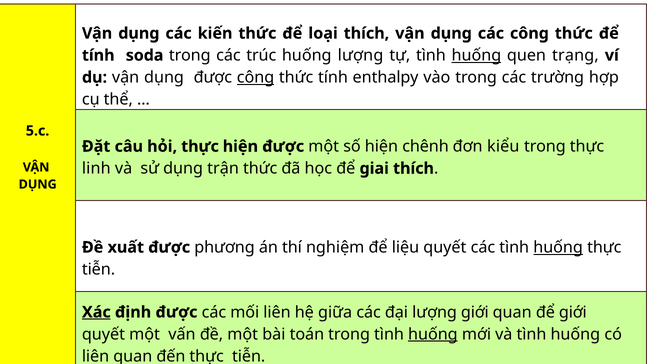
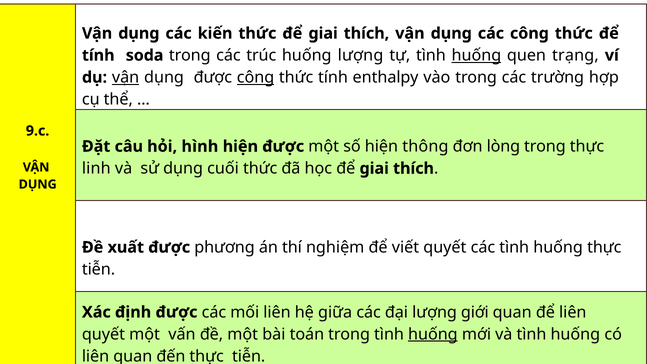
thức để loại: loại -> giai (323, 33)
vận underline: none -> present (126, 77)
5.c: 5.c -> 9.c (38, 131)
hỏi thực: thực -> hình (200, 146)
chênh: chênh -> thông (425, 146)
kiểu: kiểu -> lòng (503, 146)
trận: trận -> cuối (223, 168)
liệu: liệu -> viết (405, 247)
huống underline: present -> none (558, 247)
Xác underline: present -> none (96, 312)
để giới: giới -> liên (573, 312)
